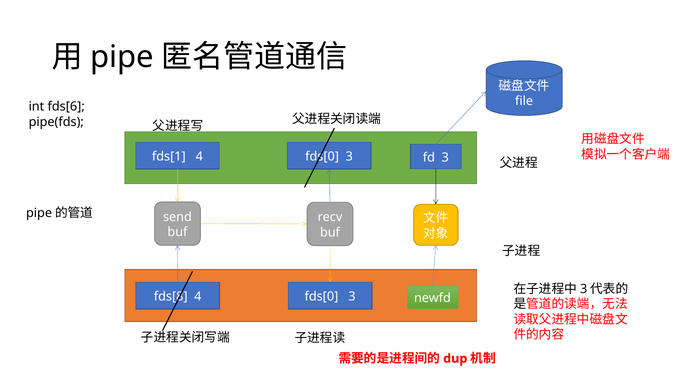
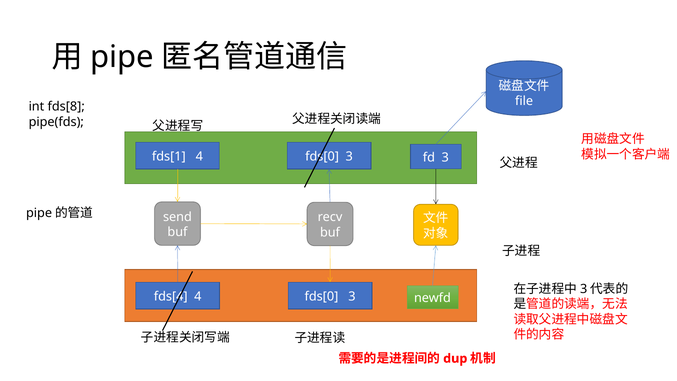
fds[6: fds[6 -> fds[8 (66, 107)
fds[8: fds[8 -> fds[4 (171, 296)
